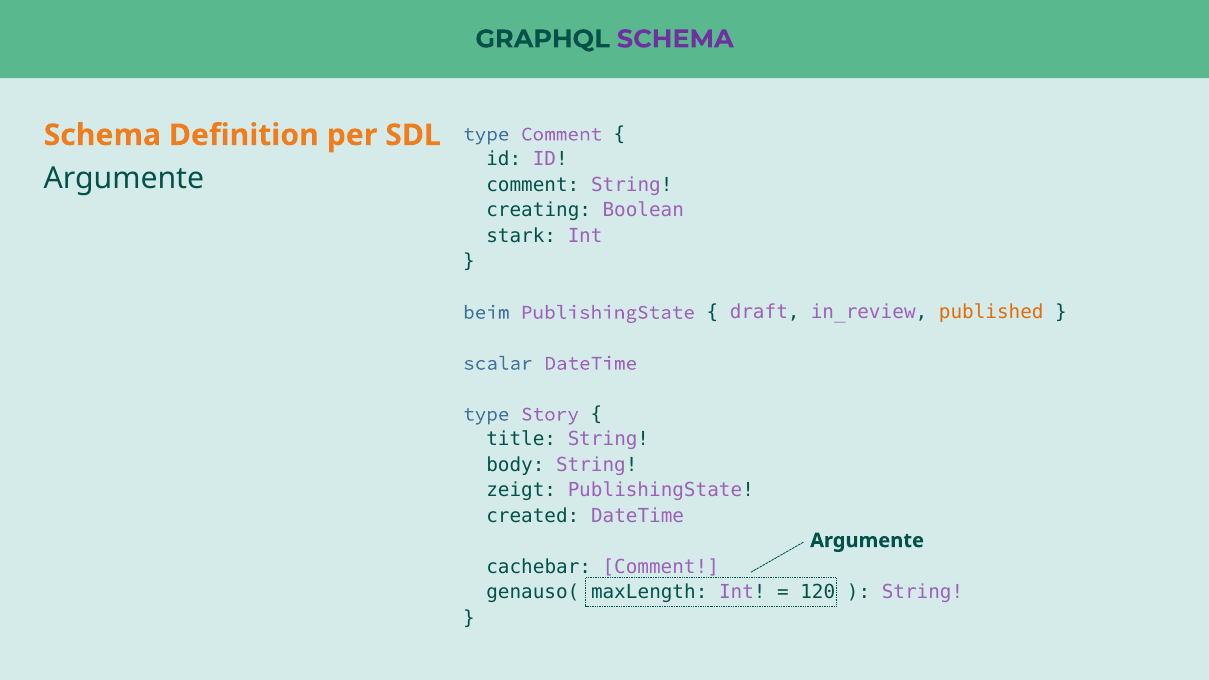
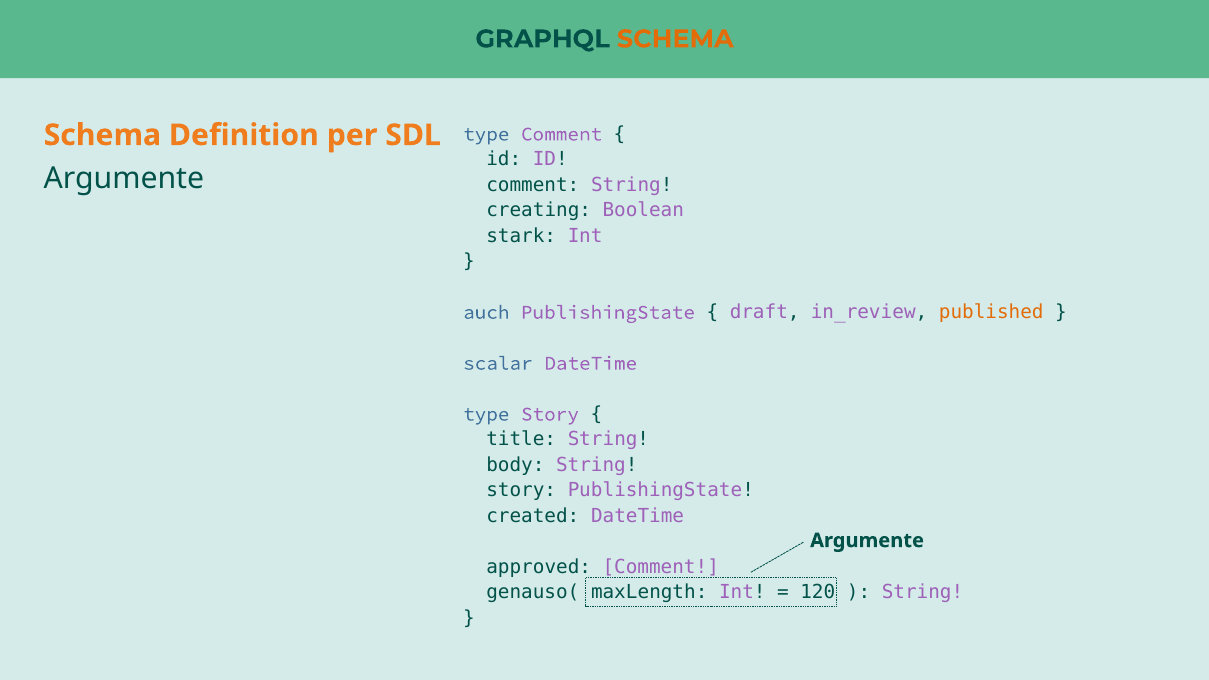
SCHEMA colour: purple -> orange (675, 39)
beim: beim -> auch (486, 312)
zeigt: zeigt -> story (521, 491)
cachebar: cachebar -> approved (539, 567)
